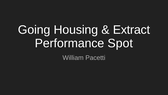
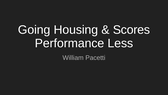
Extract: Extract -> Scores (131, 30)
Spot: Spot -> Less (120, 43)
